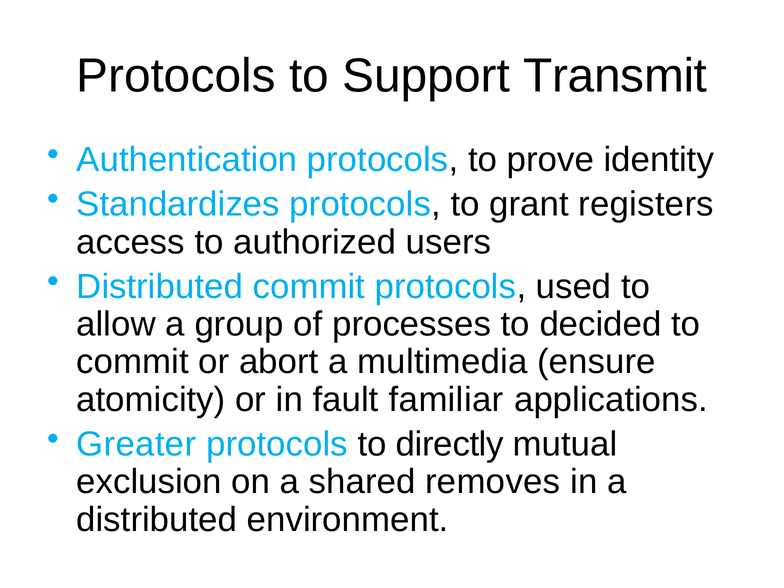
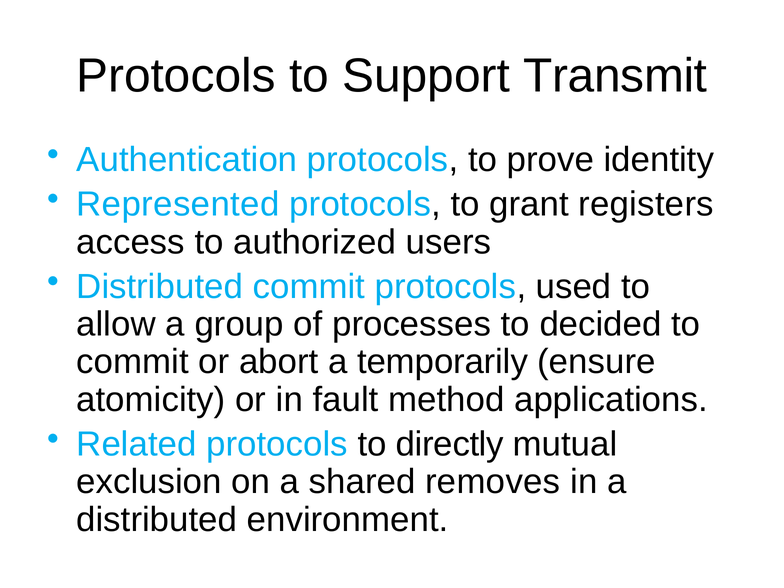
Standardizes: Standardizes -> Represented (178, 204)
multimedia: multimedia -> temporarily (443, 362)
familiar: familiar -> method (446, 400)
Greater: Greater -> Related (136, 444)
